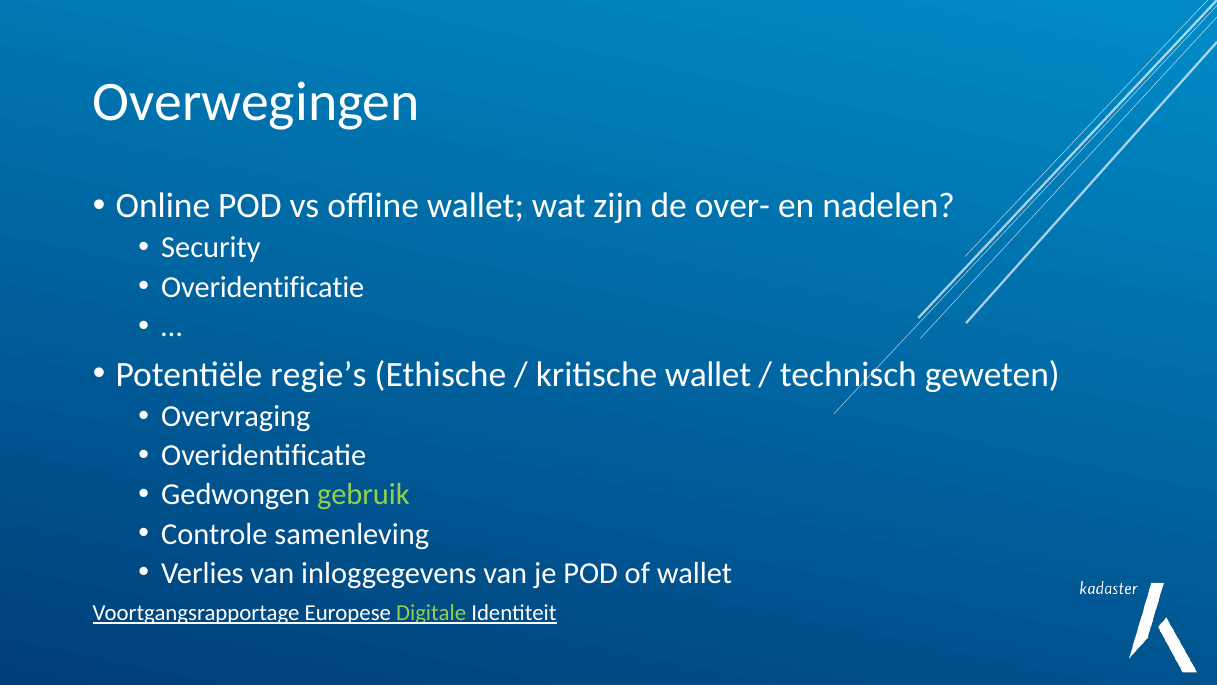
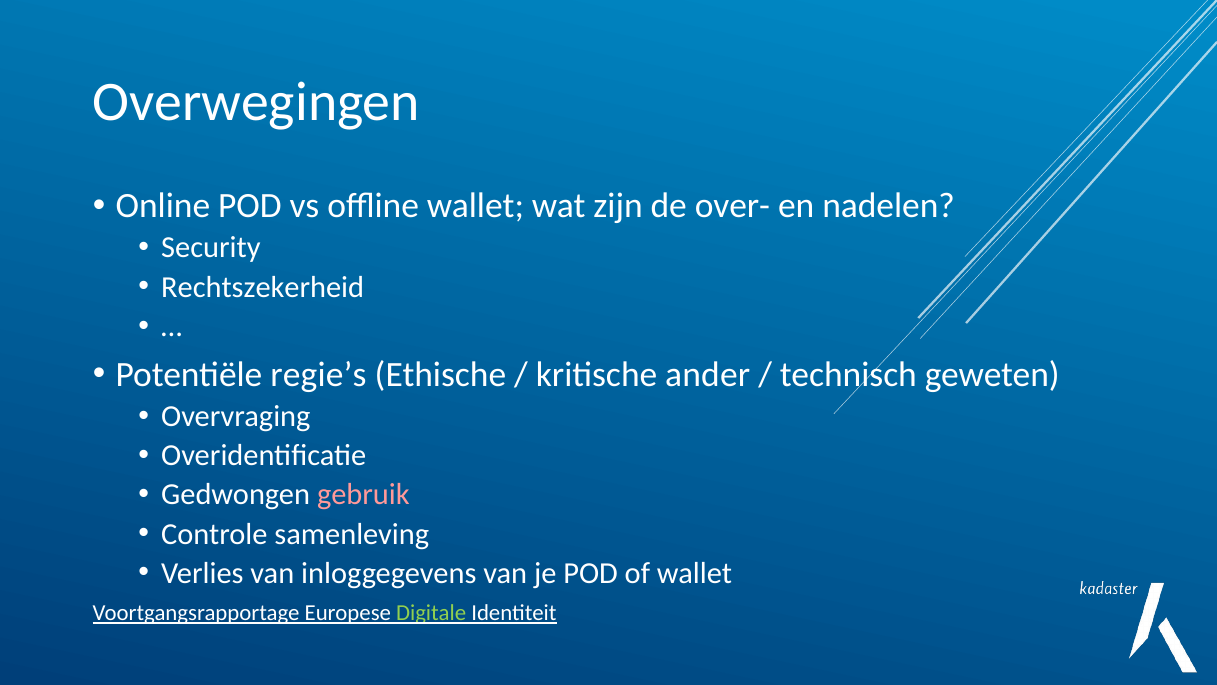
Overidentificatie: Overidentificatie -> Rechtszekerheid (263, 287)
kritische wallet: wallet -> ander (708, 374)
gebruik colour: light green -> pink (363, 494)
